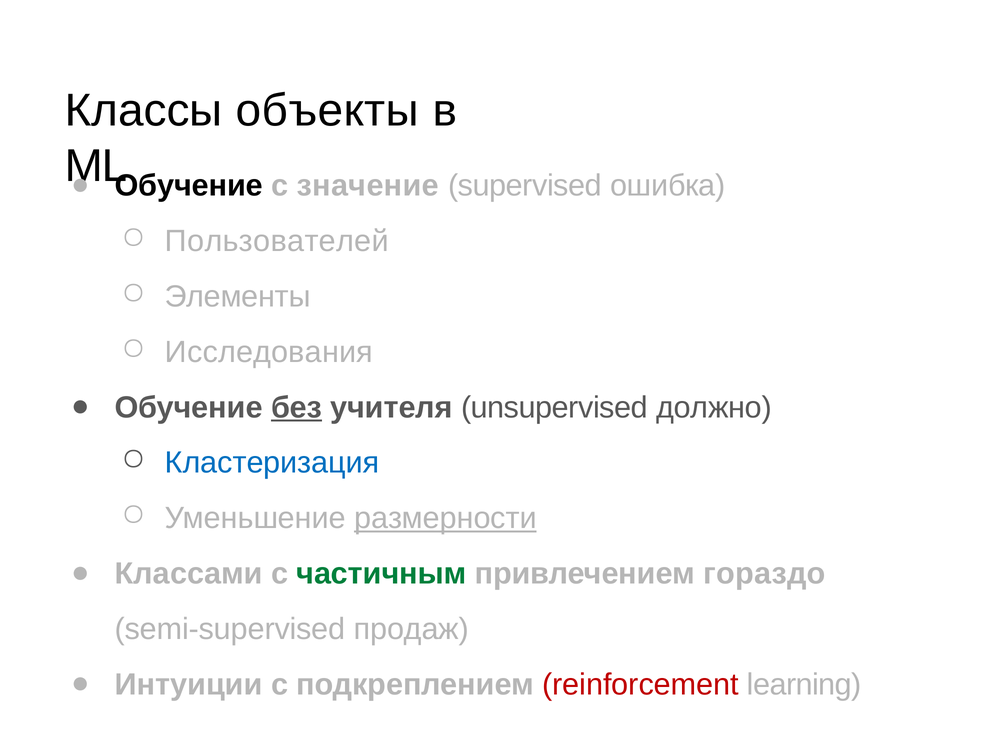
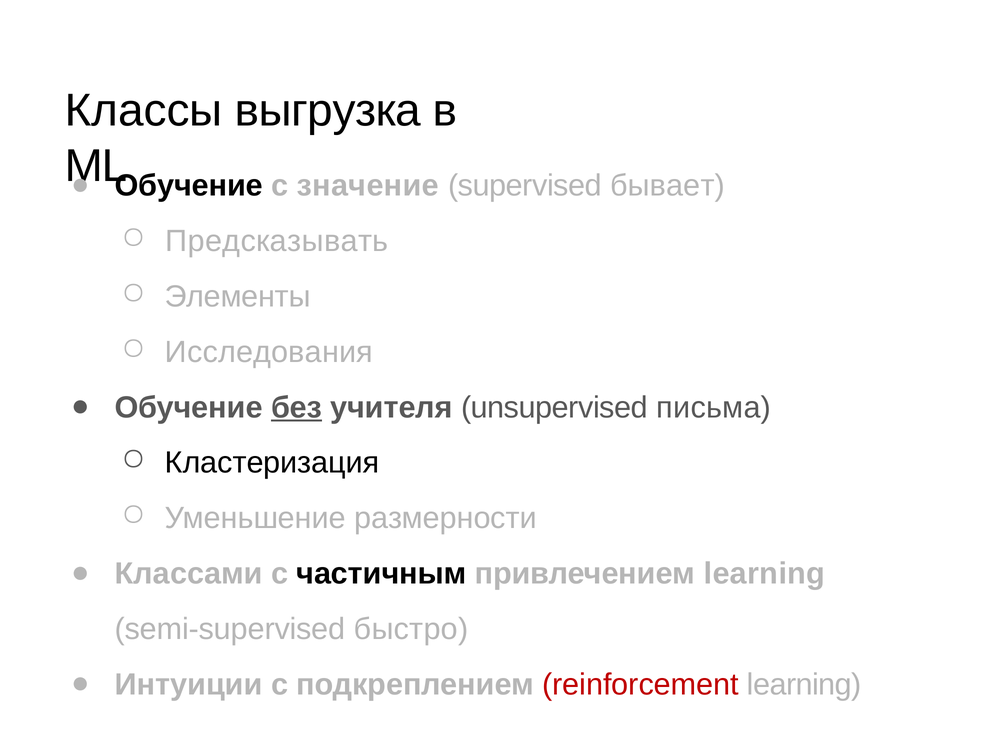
объекты: объекты -> выгрузка (328, 111)
ошибка: ошибка -> бывает (668, 186)
Пользователей: Пользователей -> Предсказывать (277, 241)
должно: должно -> письма (714, 407)
Кластеризация colour: blue -> black (272, 463)
размерности underline: present -> none (445, 518)
частичным colour: green -> black (381, 574)
привлечением гораздо: гораздо -> learning (764, 574)
продаж: продаж -> быстро (411, 629)
